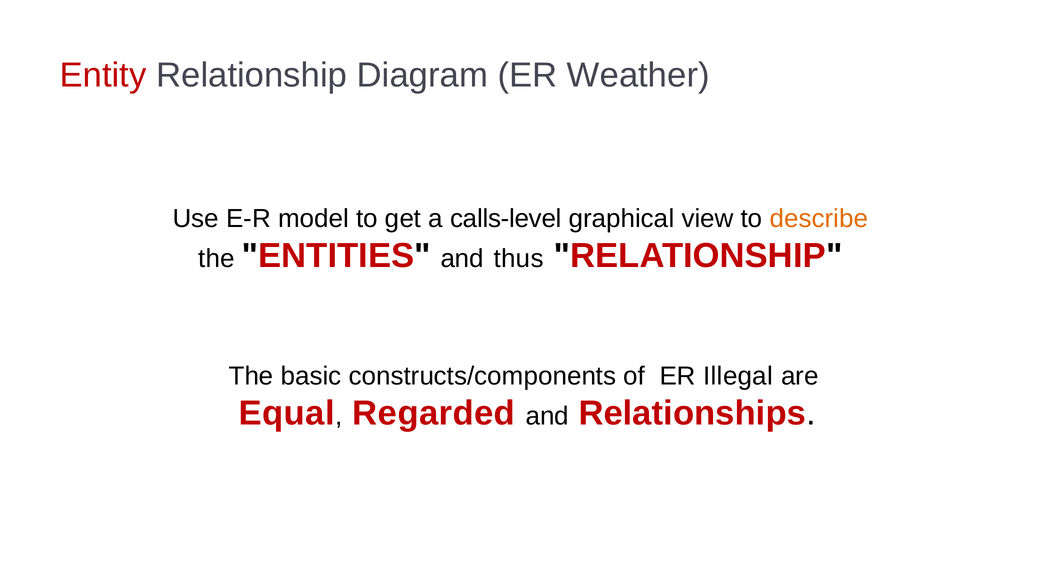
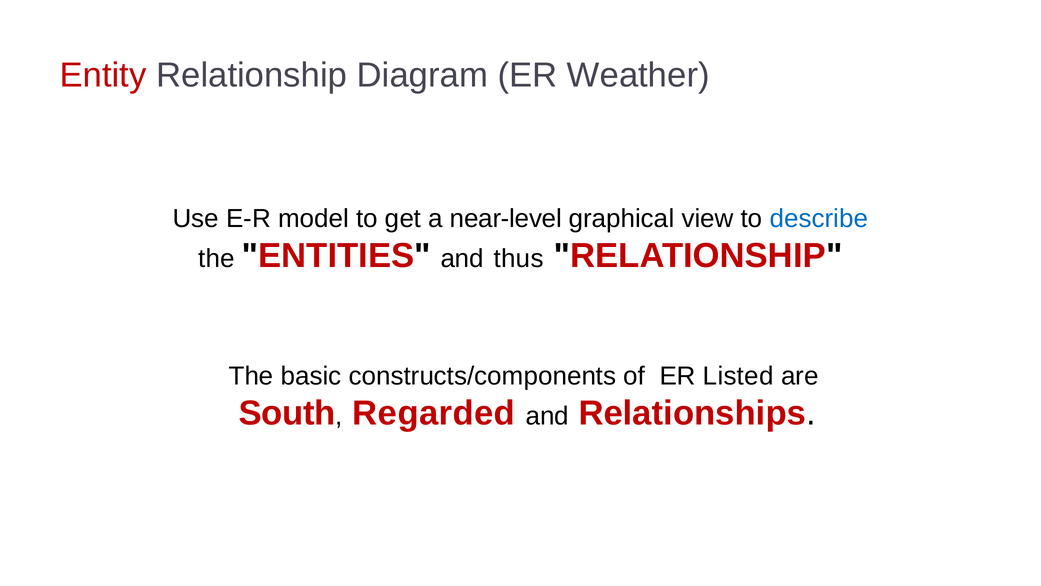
calls-level: calls-level -> near-level (506, 218)
describe colour: orange -> blue (819, 218)
Illegal: Illegal -> Listed (738, 376)
Equal: Equal -> South (287, 413)
